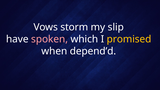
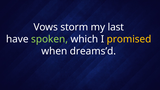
slip: slip -> last (116, 27)
spoken colour: pink -> light green (50, 39)
depend’d: depend’d -> dreams’d (93, 51)
